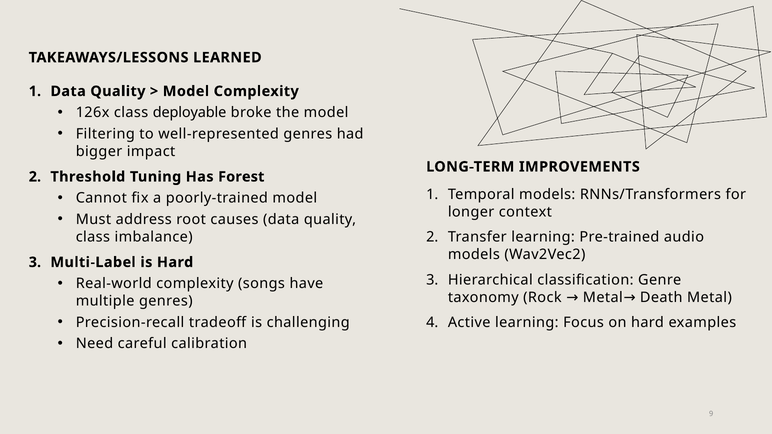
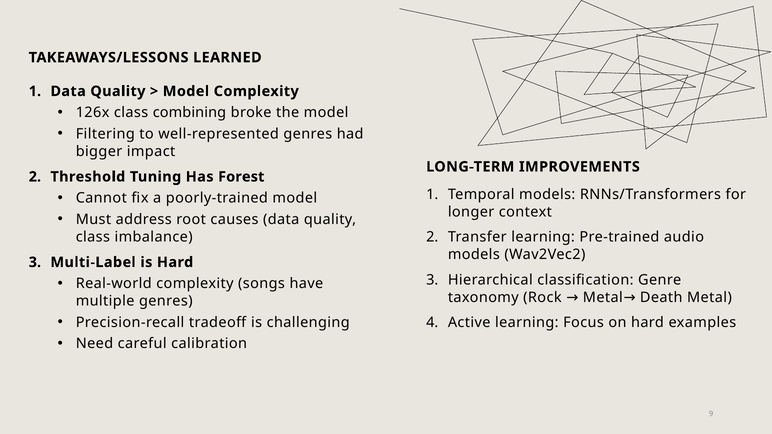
deployable: deployable -> combining (189, 113)
